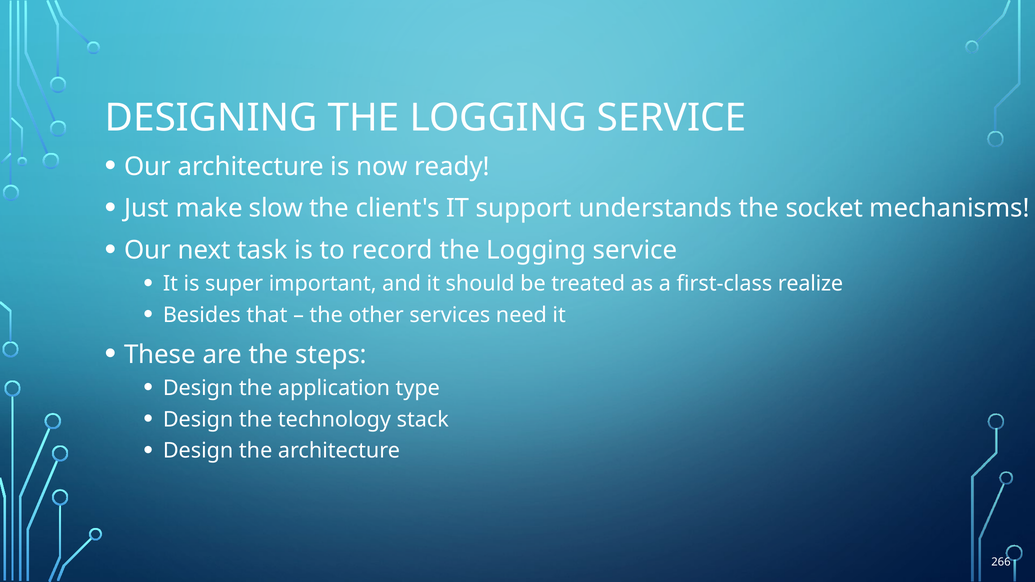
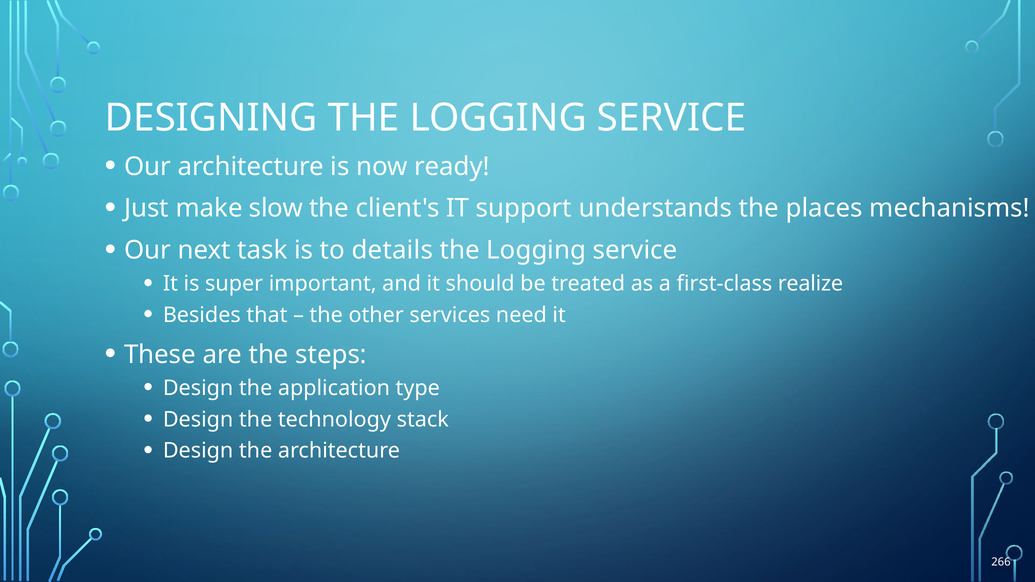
socket: socket -> places (824, 208)
record: record -> details (392, 250)
